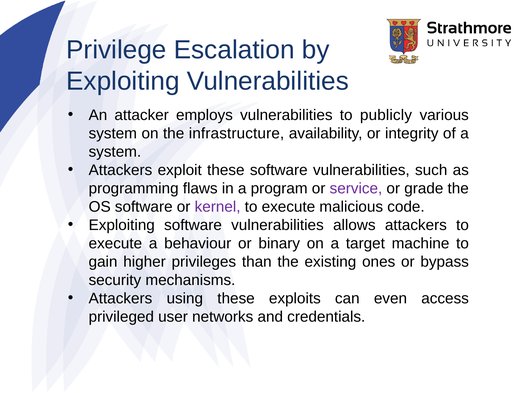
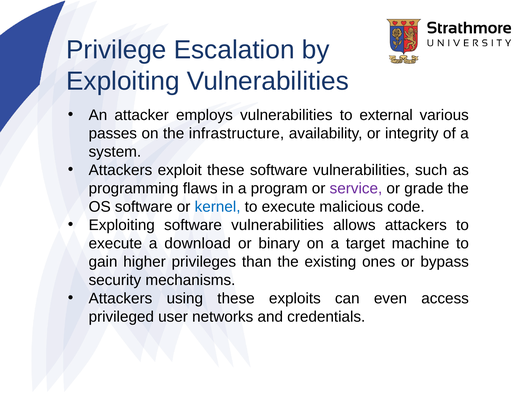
publicly: publicly -> external (386, 115)
system: system -> passes (113, 133)
kernel colour: purple -> blue (218, 207)
behaviour: behaviour -> download (198, 243)
